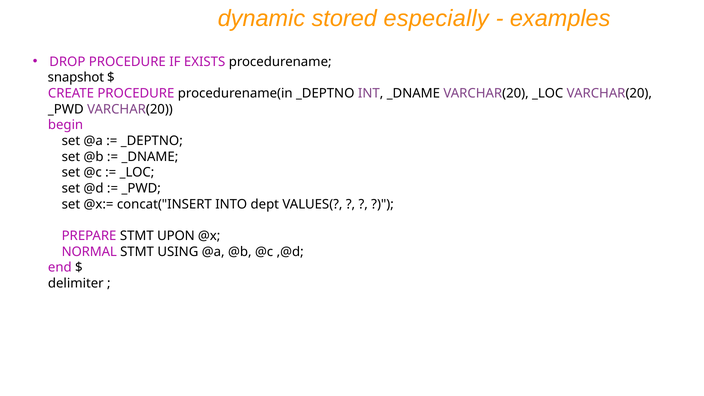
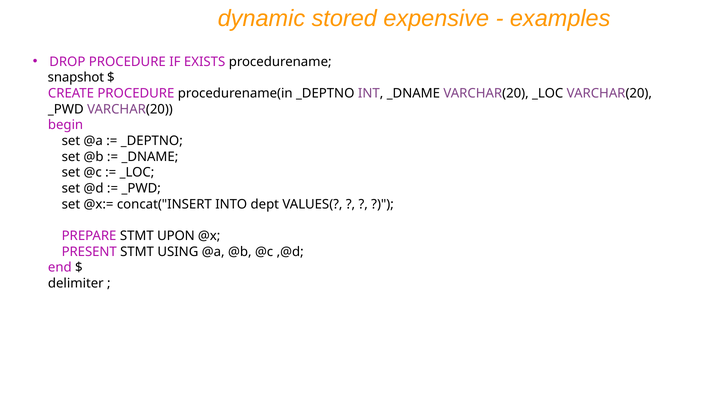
especially: especially -> expensive (436, 18)
NORMAL: NORMAL -> PRESENT (89, 252)
